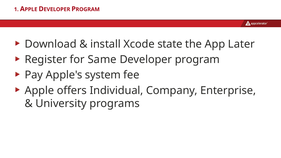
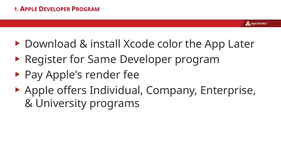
state: state -> color (170, 44)
system: system -> render (103, 75)
